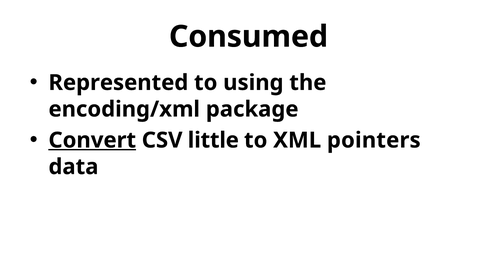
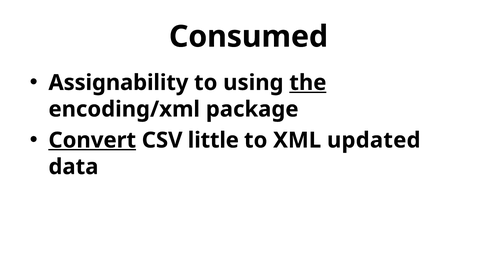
Represented: Represented -> Assignability (118, 83)
the underline: none -> present (308, 83)
pointers: pointers -> updated (374, 140)
